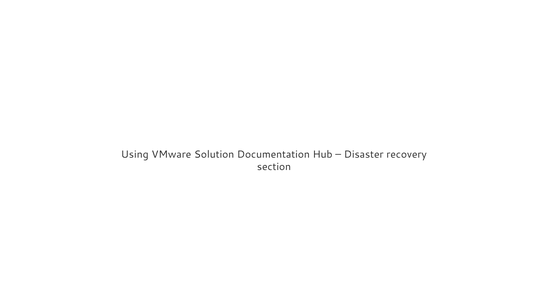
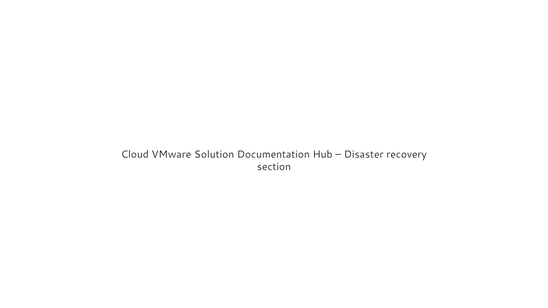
Using: Using -> Cloud (135, 155)
